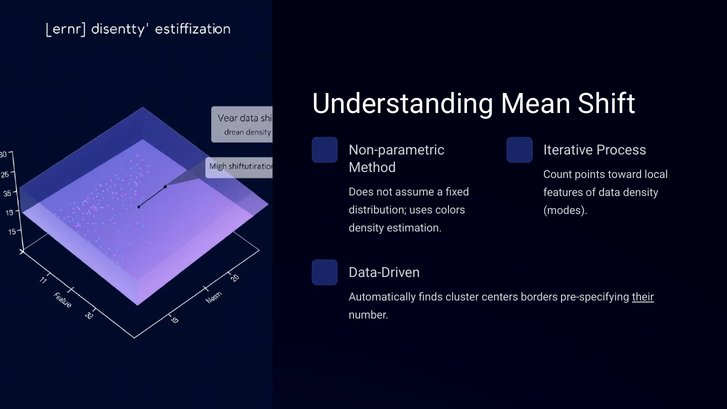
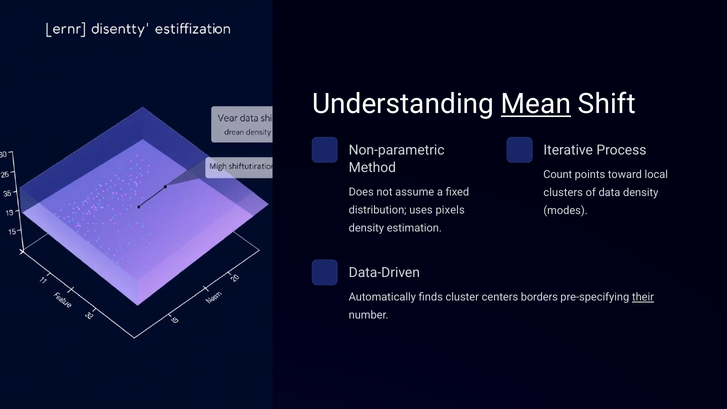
Mean underline: none -> present (536, 104)
features: features -> clusters (563, 193)
colors: colors -> pixels (450, 210)
